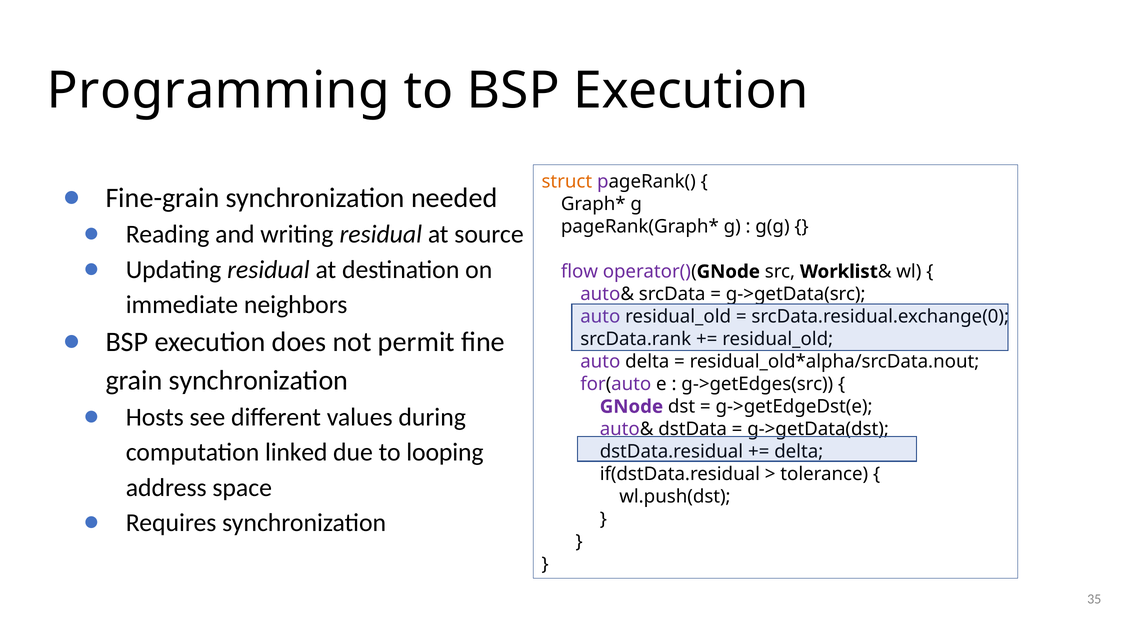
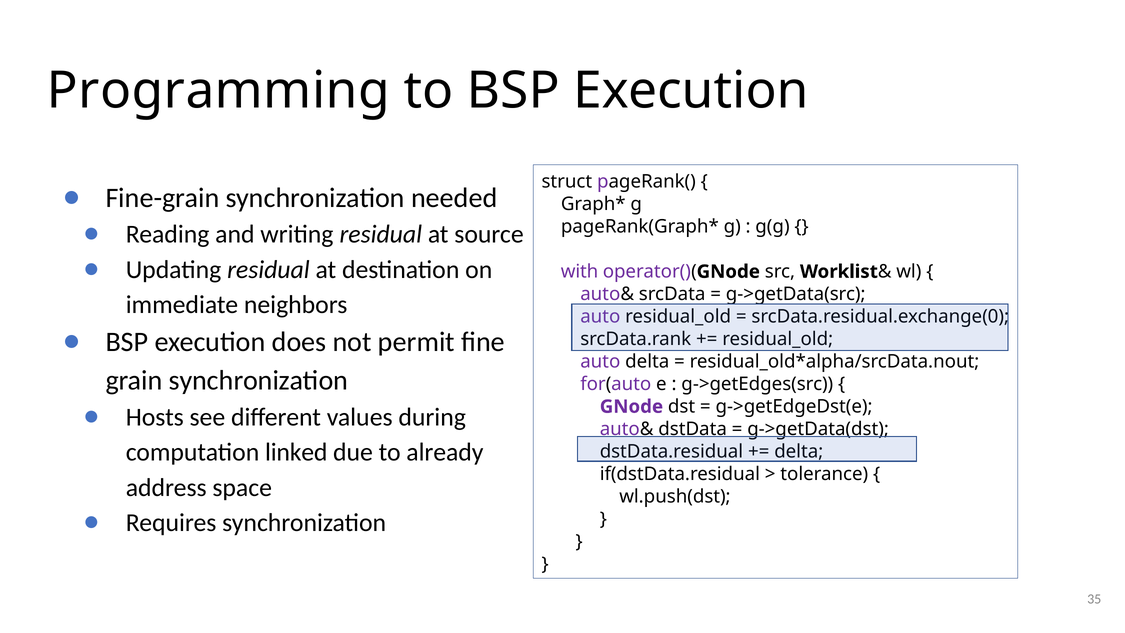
struct colour: orange -> black (567, 182)
flow: flow -> with (580, 272)
looping: looping -> already (445, 452)
